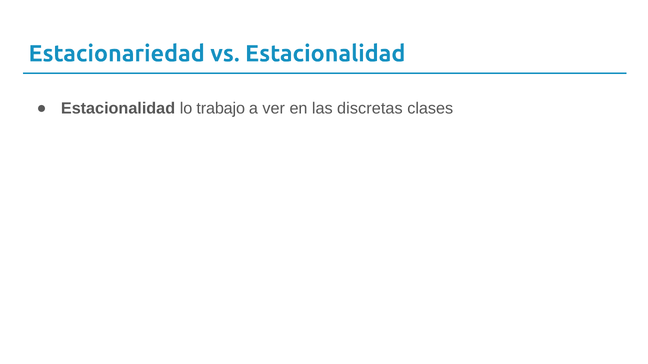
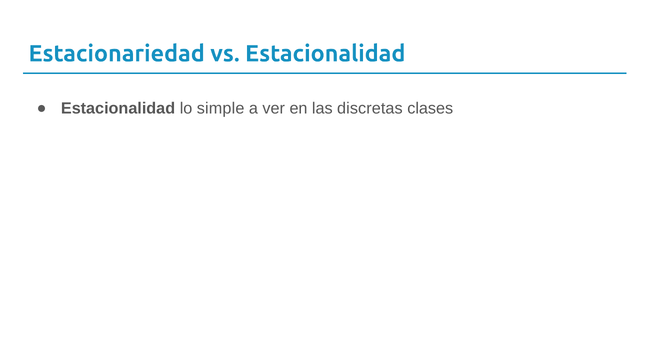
trabajo: trabajo -> simple (221, 109)
